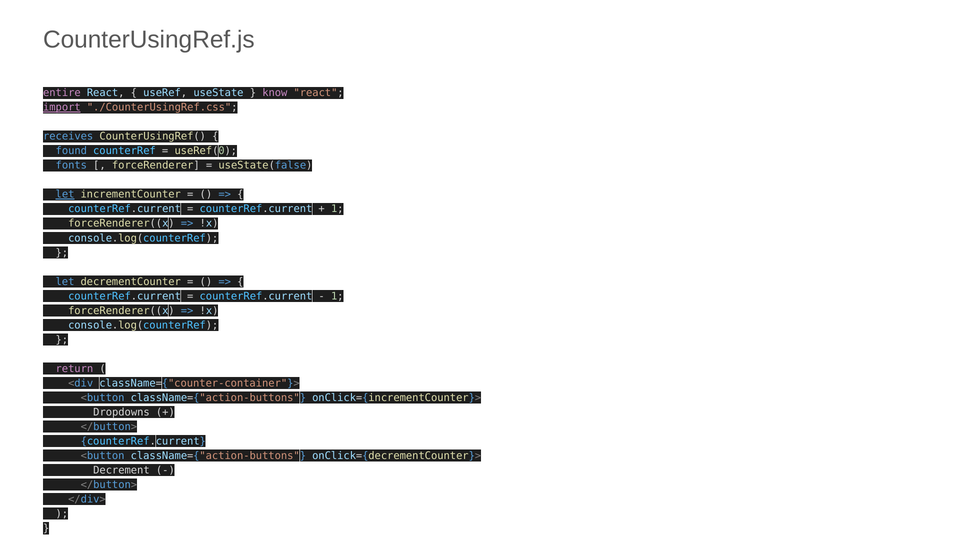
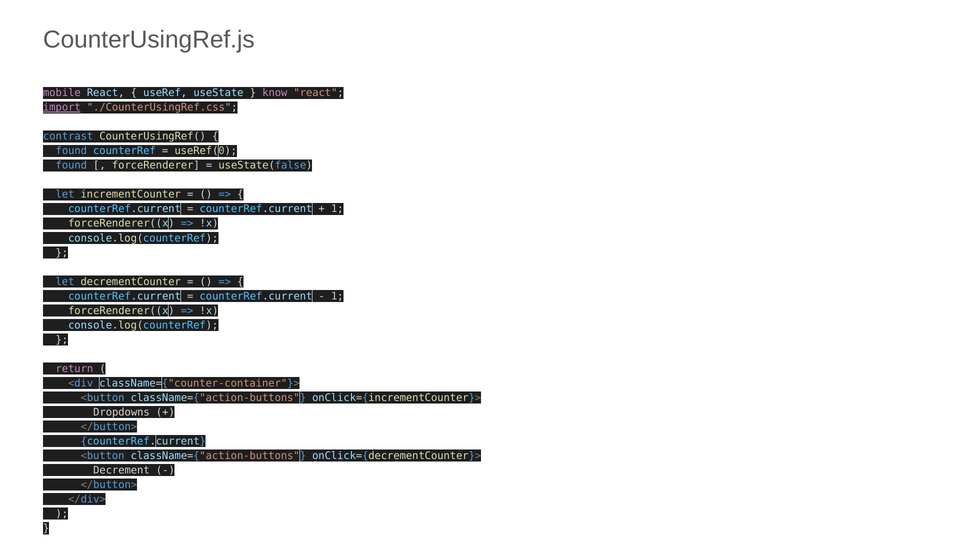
entire: entire -> mobile (62, 93)
receives: receives -> contrast (68, 136)
fonts: fonts -> found (71, 165)
let underline: present -> none (65, 194)
